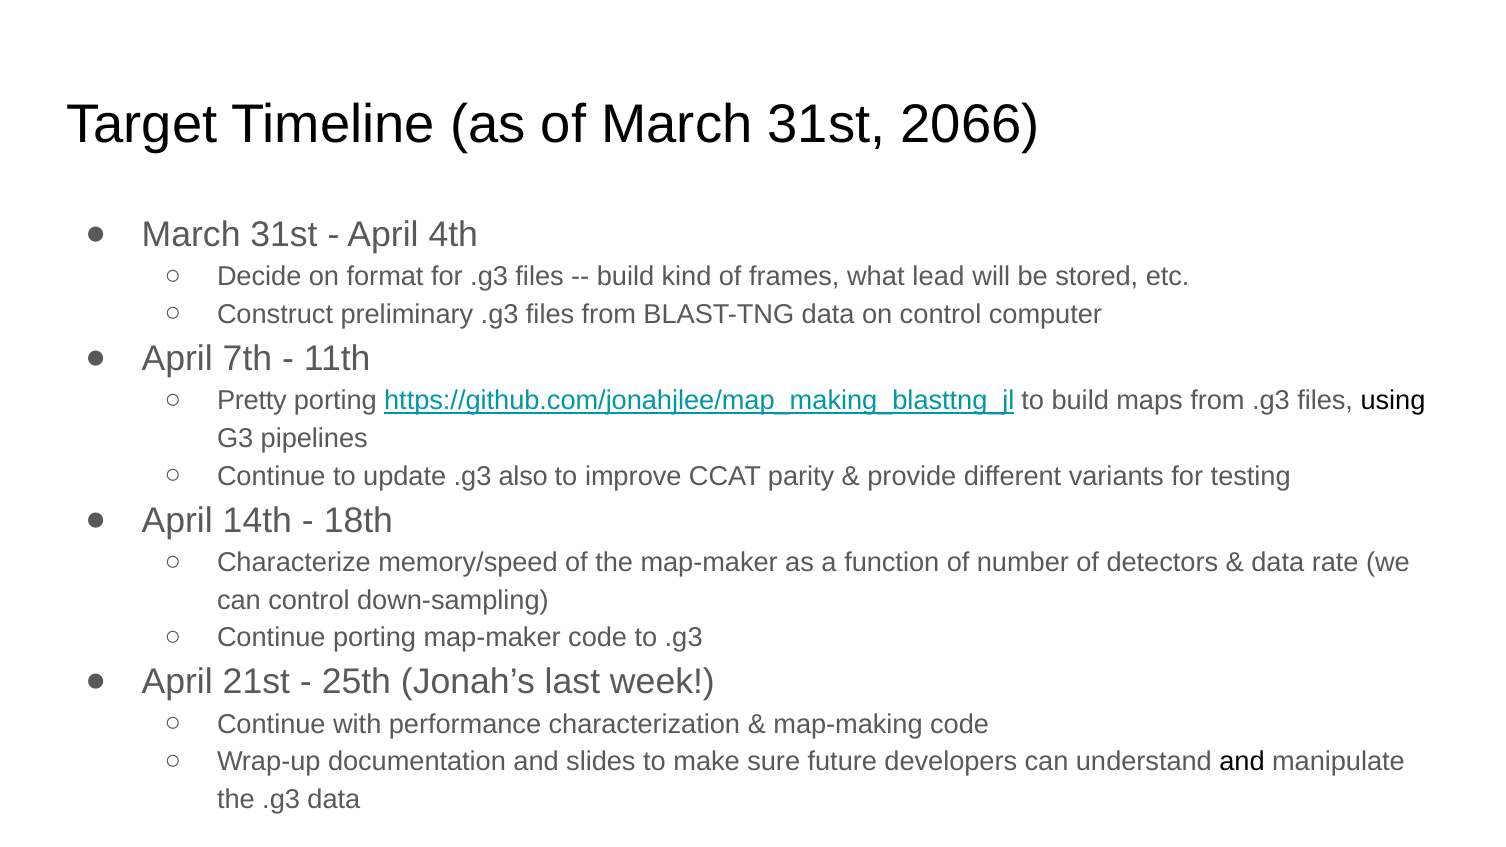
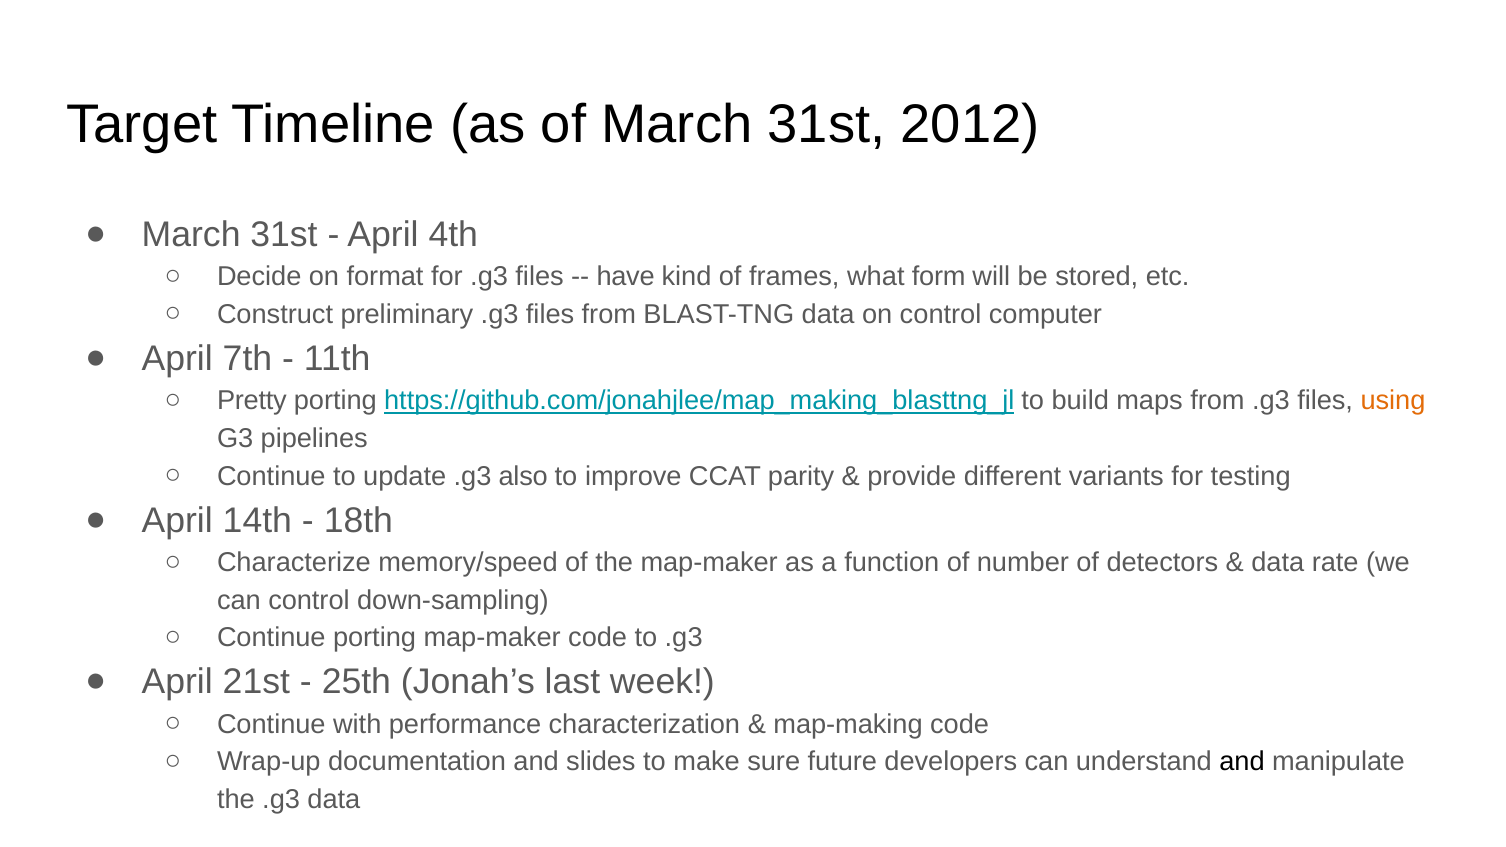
2066: 2066 -> 2012 (970, 125)
build: build -> have (626, 277)
lead: lead -> form (939, 277)
using colour: black -> orange (1393, 401)
